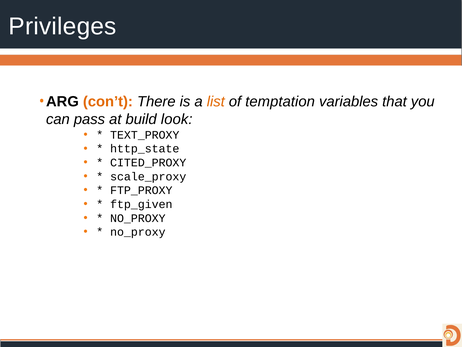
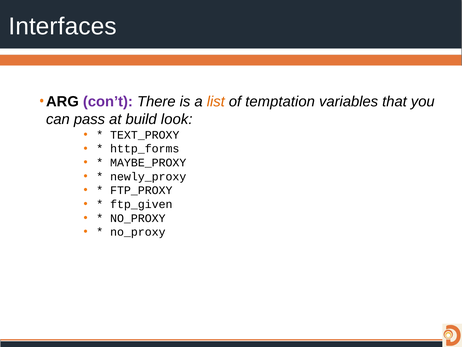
Privileges: Privileges -> Interfaces (63, 26)
con’t colour: orange -> purple (108, 102)
http_state: http_state -> http_forms (145, 149)
CITED_PROXY: CITED_PROXY -> MAYBE_PROXY (148, 162)
scale_proxy: scale_proxy -> newly_proxy (148, 176)
